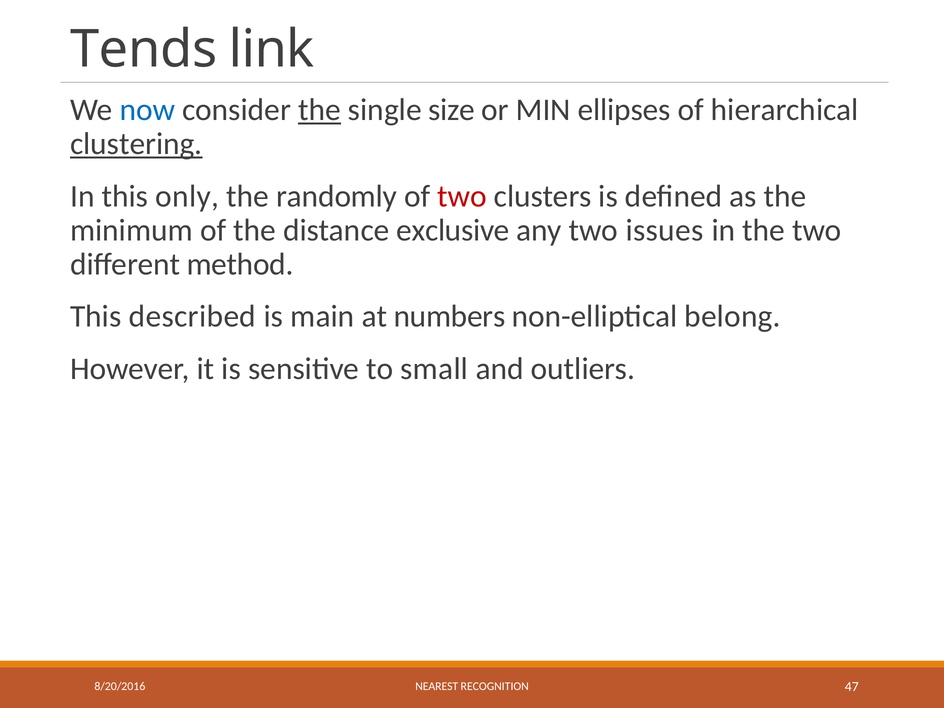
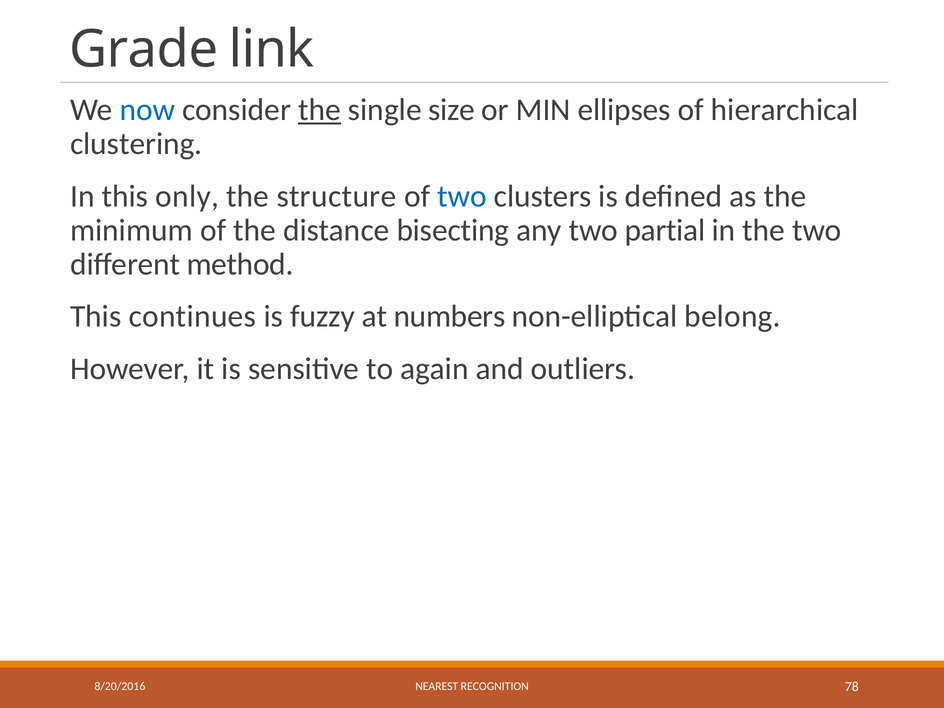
Tends: Tends -> Grade (144, 49)
clustering underline: present -> none (136, 144)
randomly: randomly -> structure (336, 196)
two colour: red -> blue (462, 196)
exclusive: exclusive -> bisecting (453, 230)
issues: issues -> partial (665, 230)
described: described -> continues (192, 317)
main: main -> fuzzy (323, 317)
small: small -> again (434, 369)
47: 47 -> 78 (852, 687)
